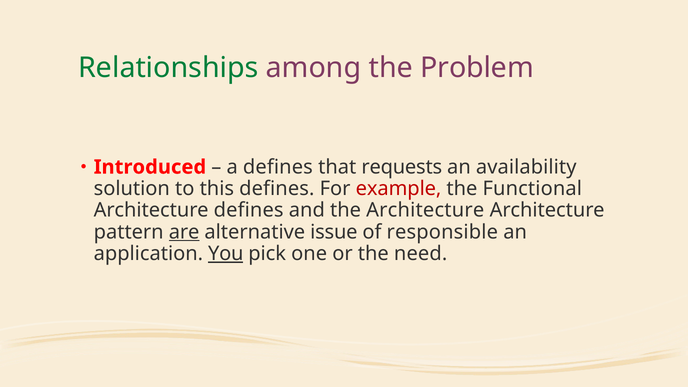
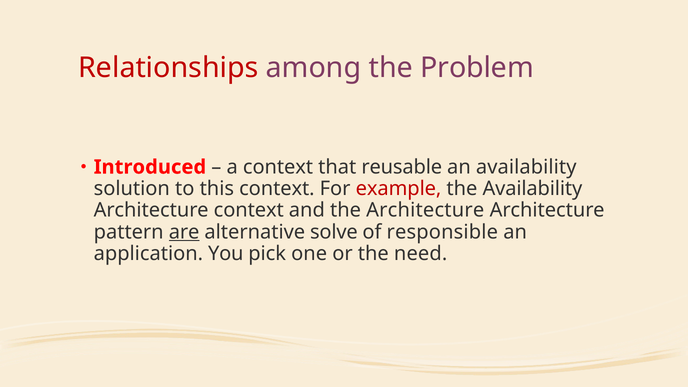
Relationships colour: green -> red (168, 68)
a defines: defines -> context (278, 167)
requests: requests -> reusable (402, 167)
this defines: defines -> context (277, 189)
the Functional: Functional -> Availability (532, 189)
Architecture defines: defines -> context (249, 210)
issue: issue -> solve (334, 232)
You underline: present -> none (226, 254)
